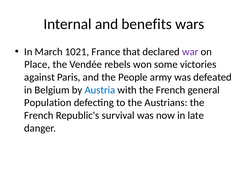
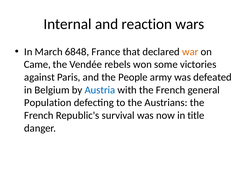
benefits: benefits -> reaction (147, 24)
1021: 1021 -> 6848 (77, 52)
war colour: purple -> orange (190, 52)
Place: Place -> Came (37, 64)
late: late -> title (196, 115)
